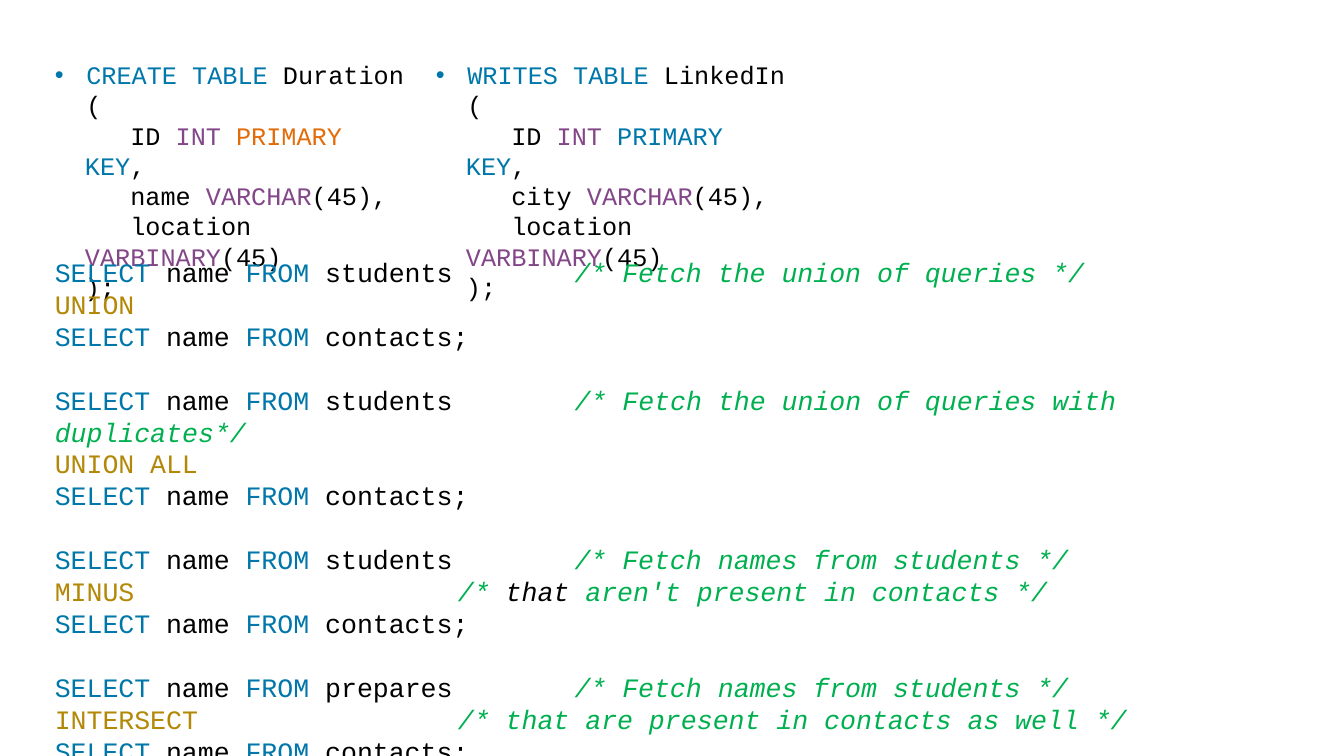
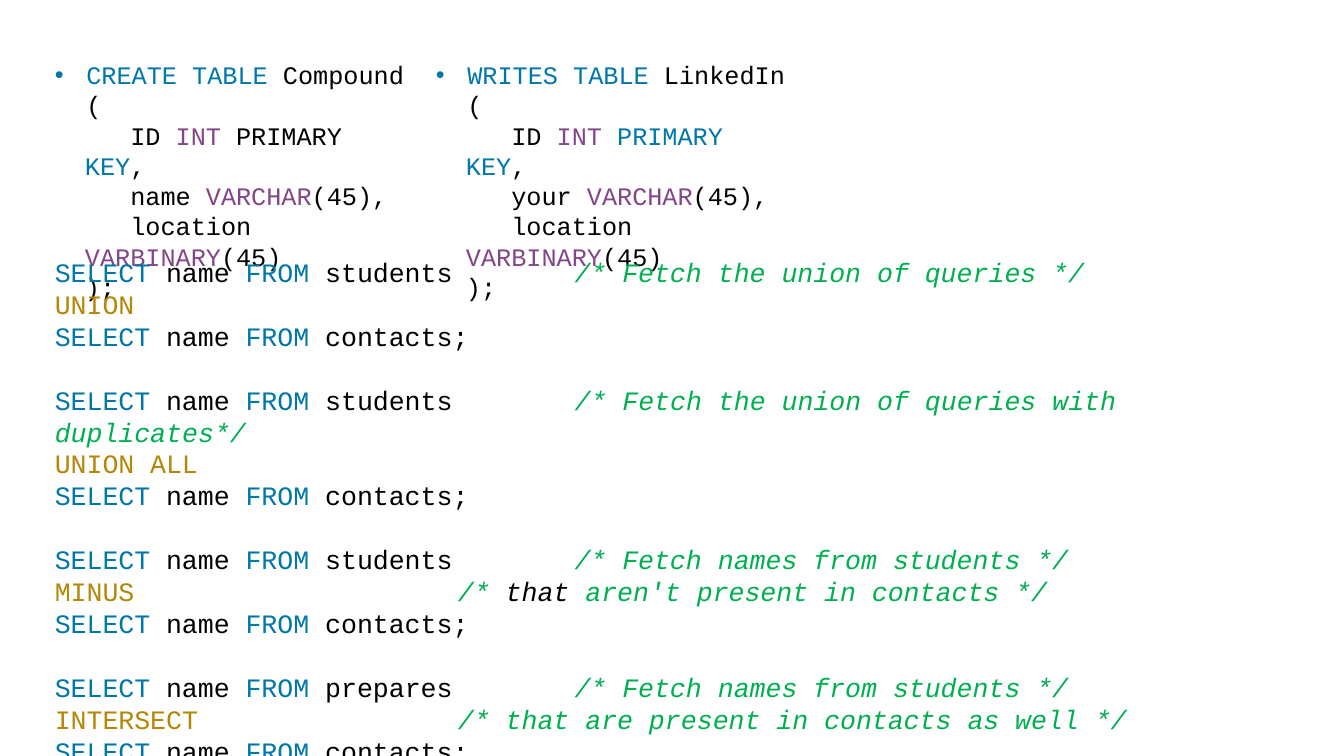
Duration: Duration -> Compound (343, 76)
PRIMARY colour: orange -> black (289, 137)
city: city -> your (542, 197)
